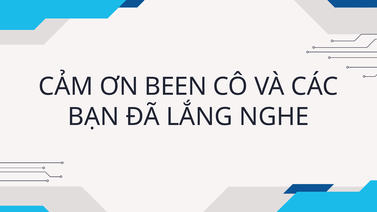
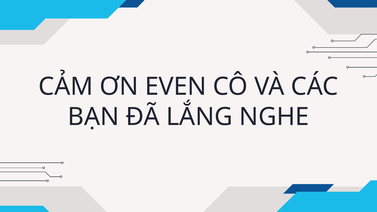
BEEN: BEEN -> EVEN (176, 87)
